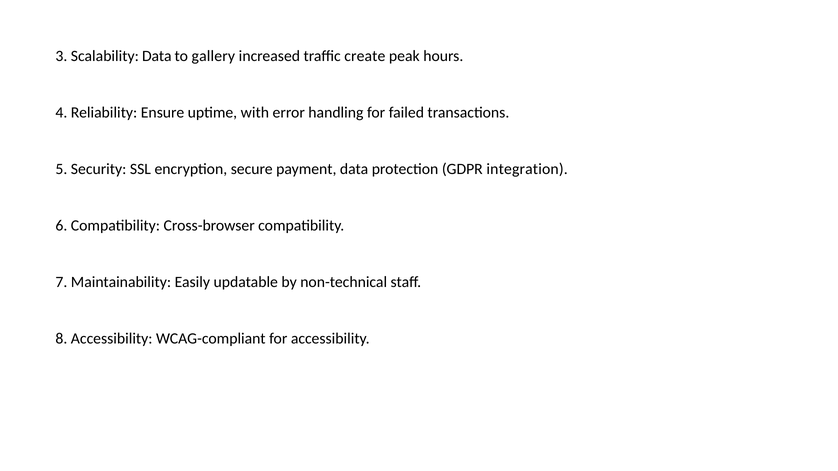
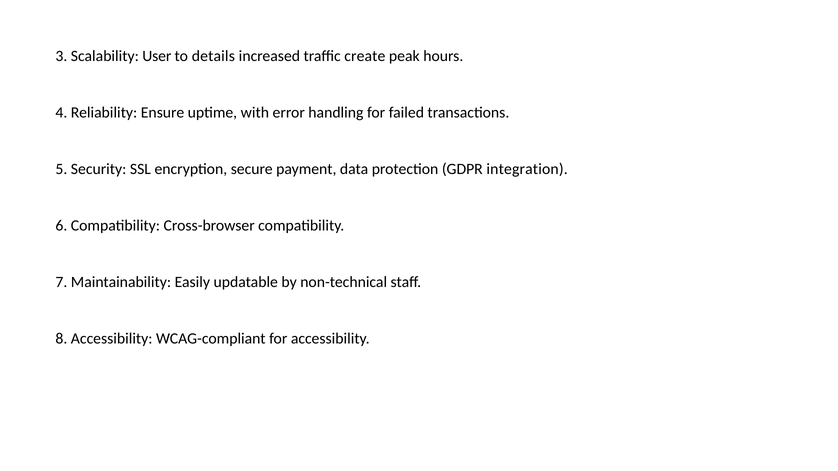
Scalability Data: Data -> User (157, 56)
gallery: gallery -> details (213, 56)
